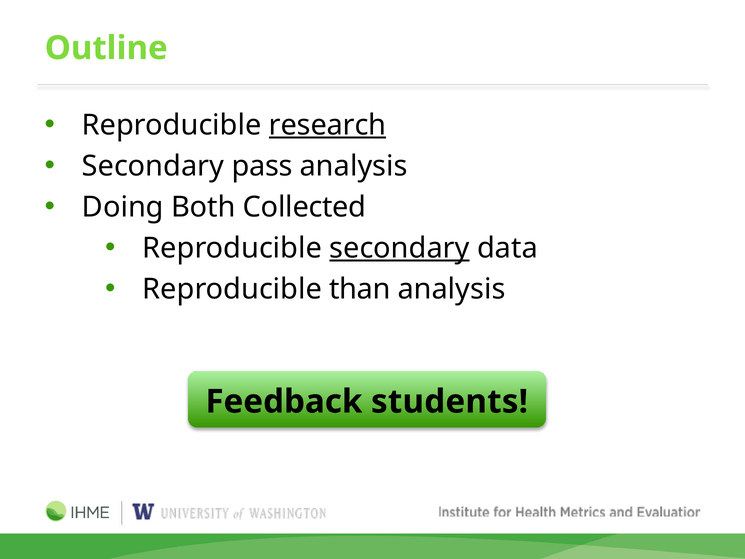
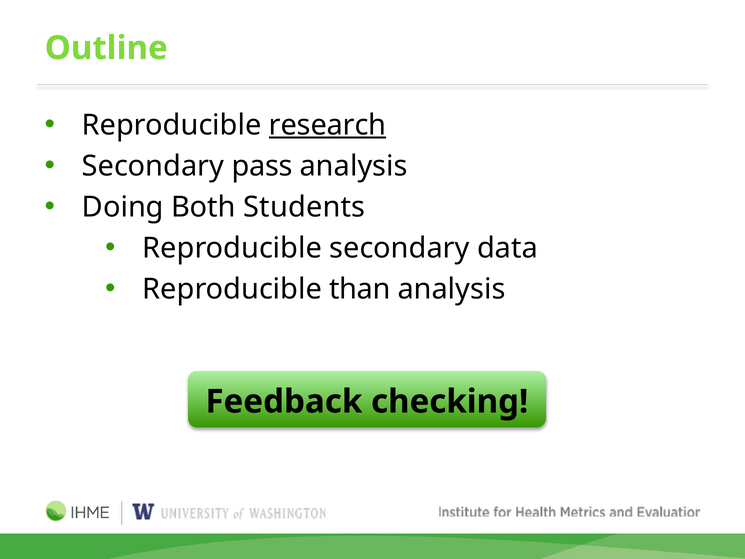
Collected: Collected -> Students (304, 207)
secondary underline: present -> none (400, 248)
students: students -> checking (450, 401)
